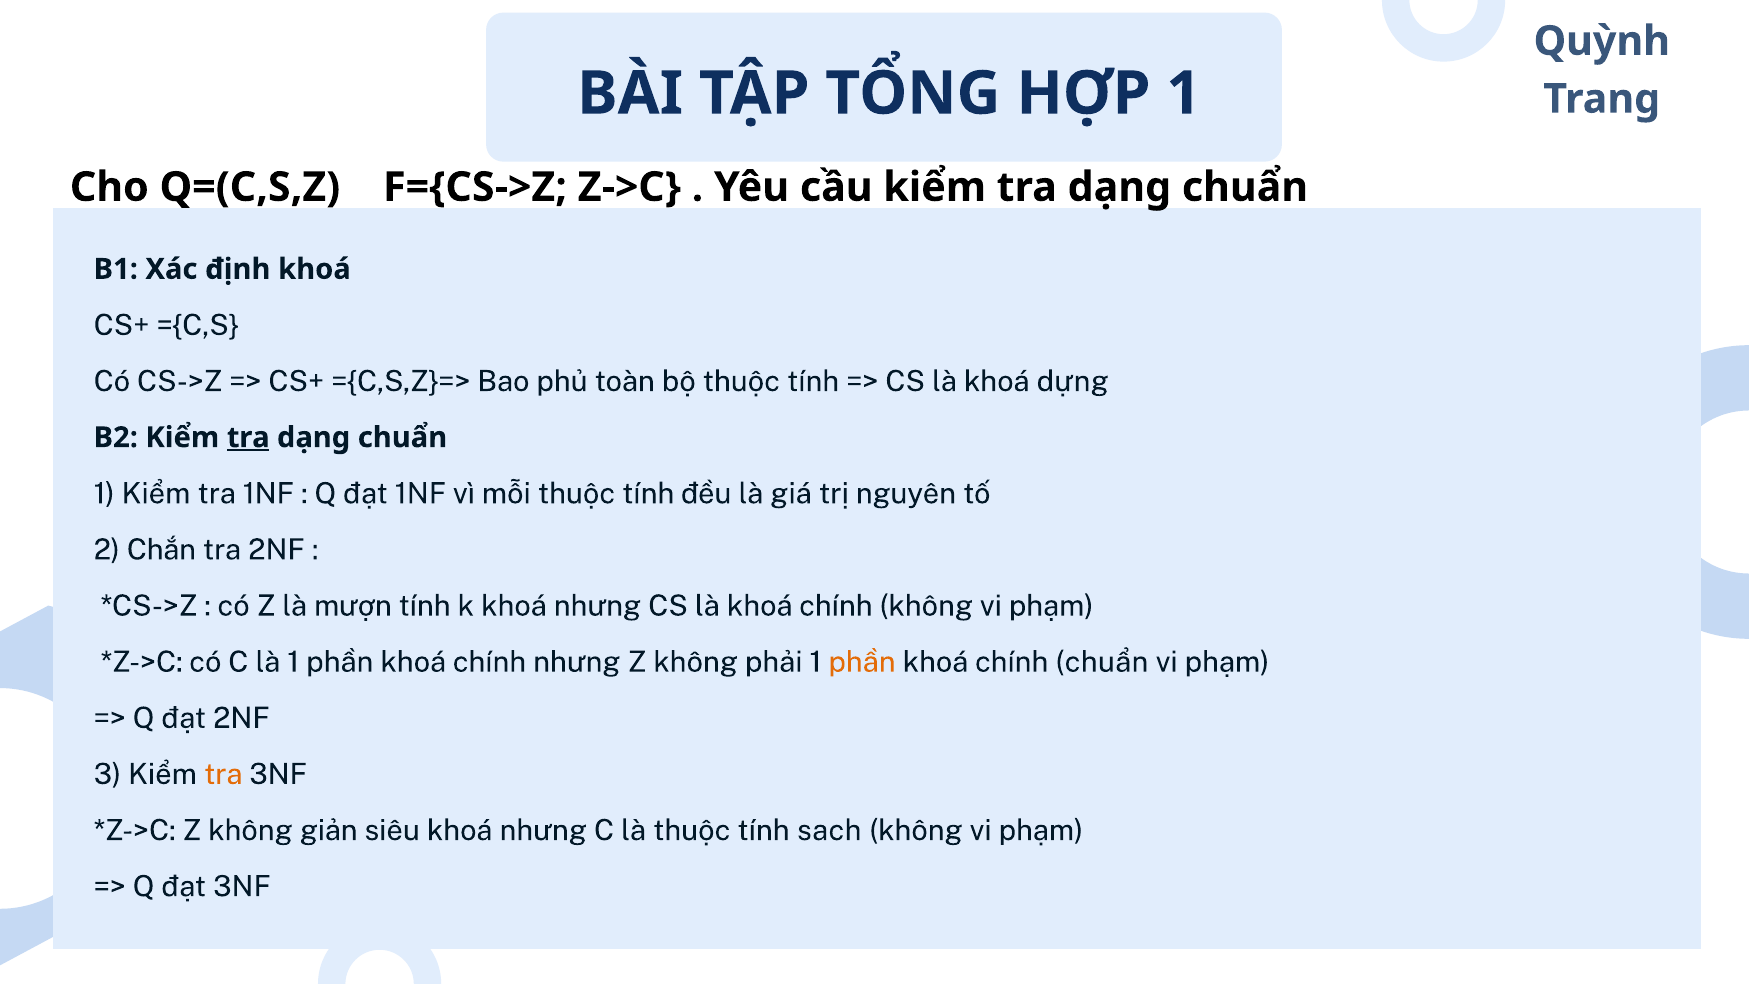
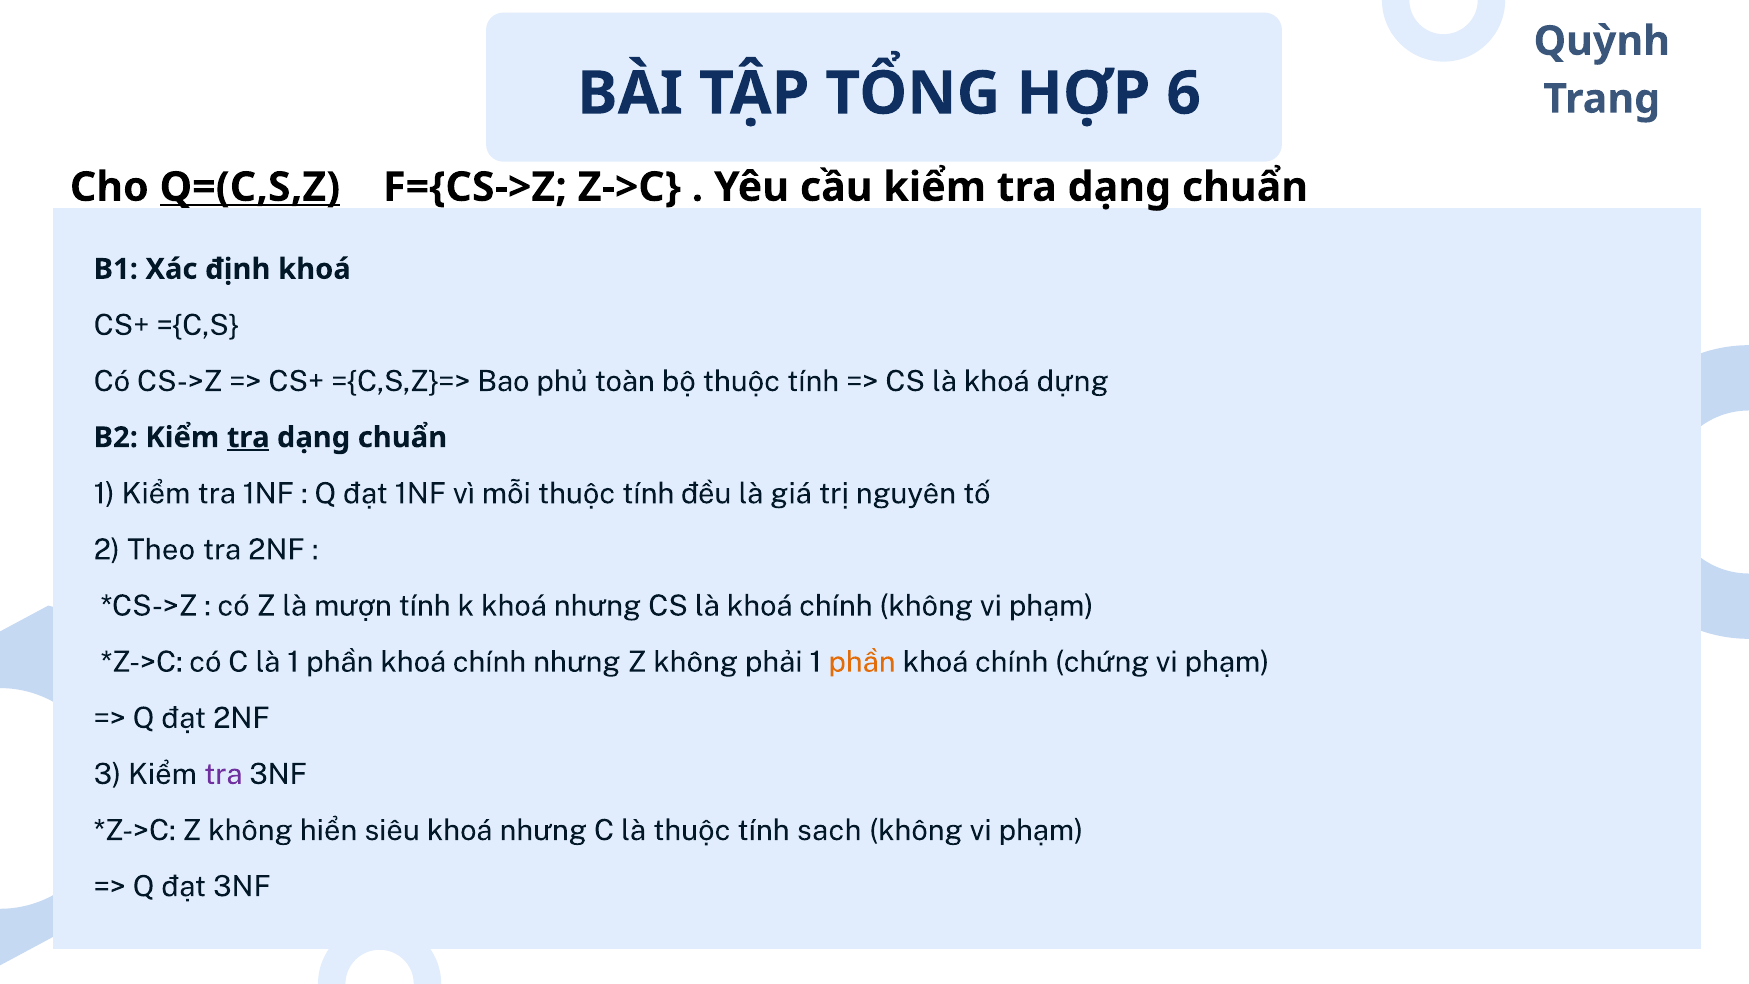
HỢP 1: 1 -> 6 (1184, 94)
Q=(C,S,Z underline: none -> present (250, 187)
Chắn: Chắn -> Theo (161, 550)
chính chuẩn: chuẩn -> chứng (1102, 662)
tra colour: orange -> purple (223, 774)
giản: giản -> hiển (329, 830)
